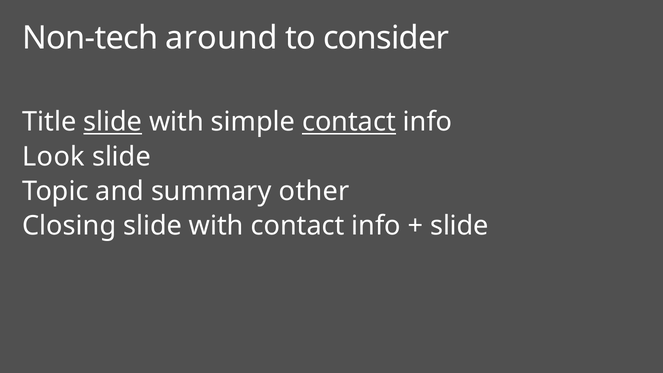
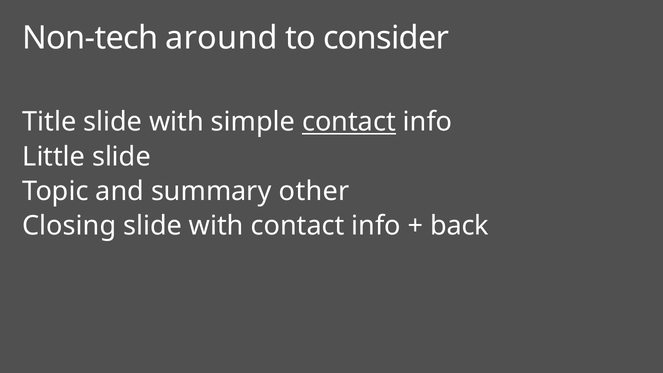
slide underline: present -> none (113, 122)
Look: Look -> Little (54, 157)
slide: slide -> back (459, 226)
